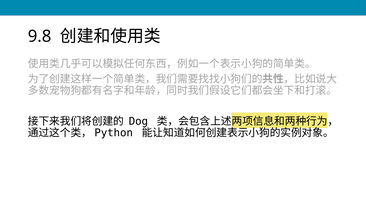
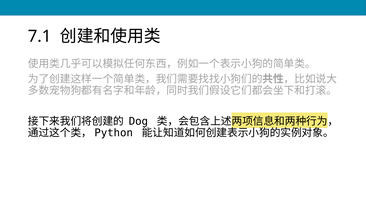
9.8: 9.8 -> 7.1 (40, 36)
